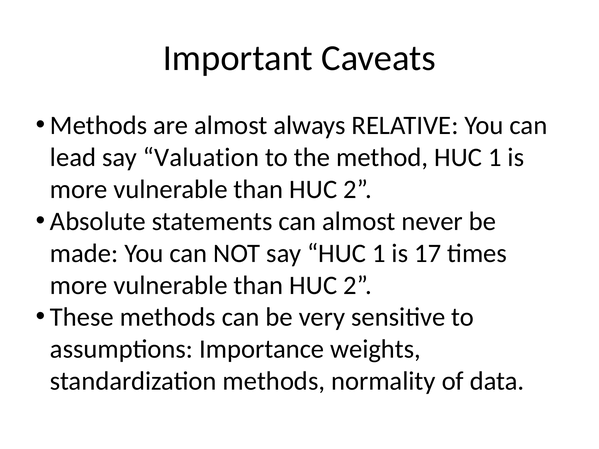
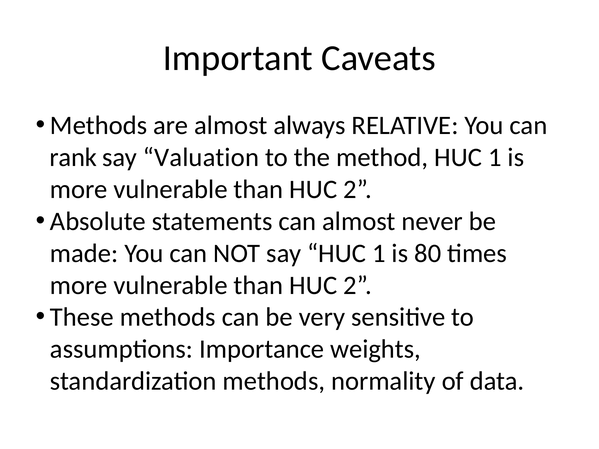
lead: lead -> rank (73, 158)
17: 17 -> 80 (428, 253)
